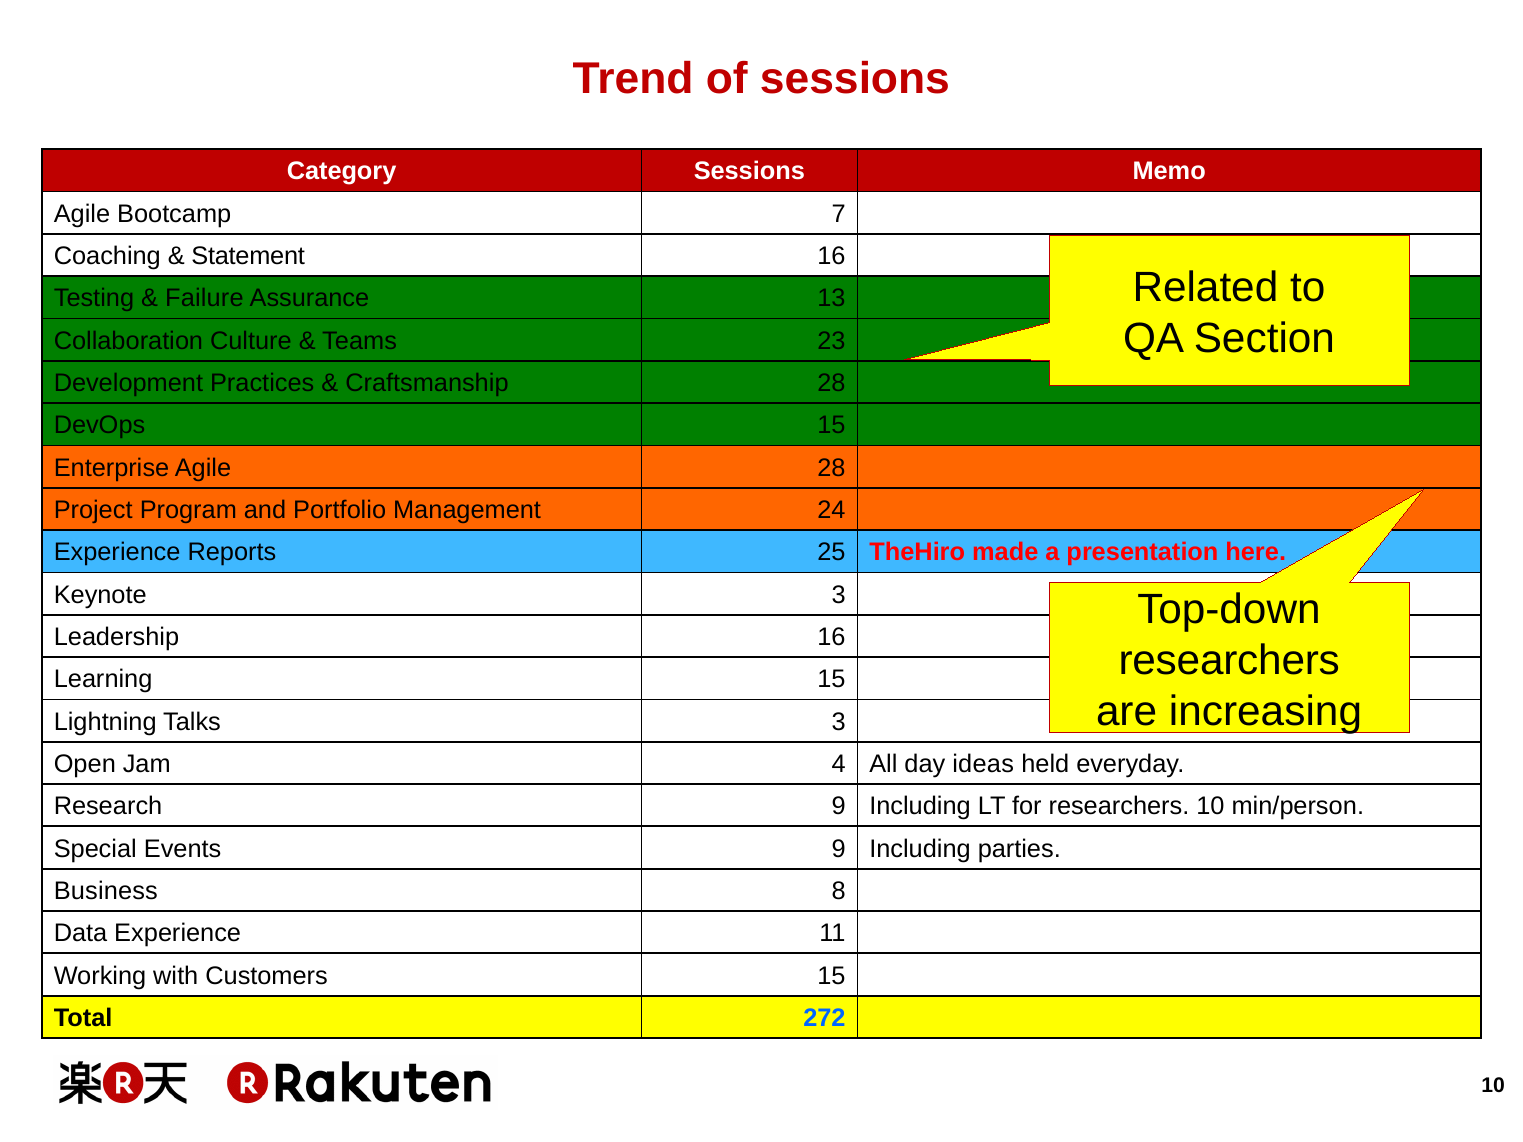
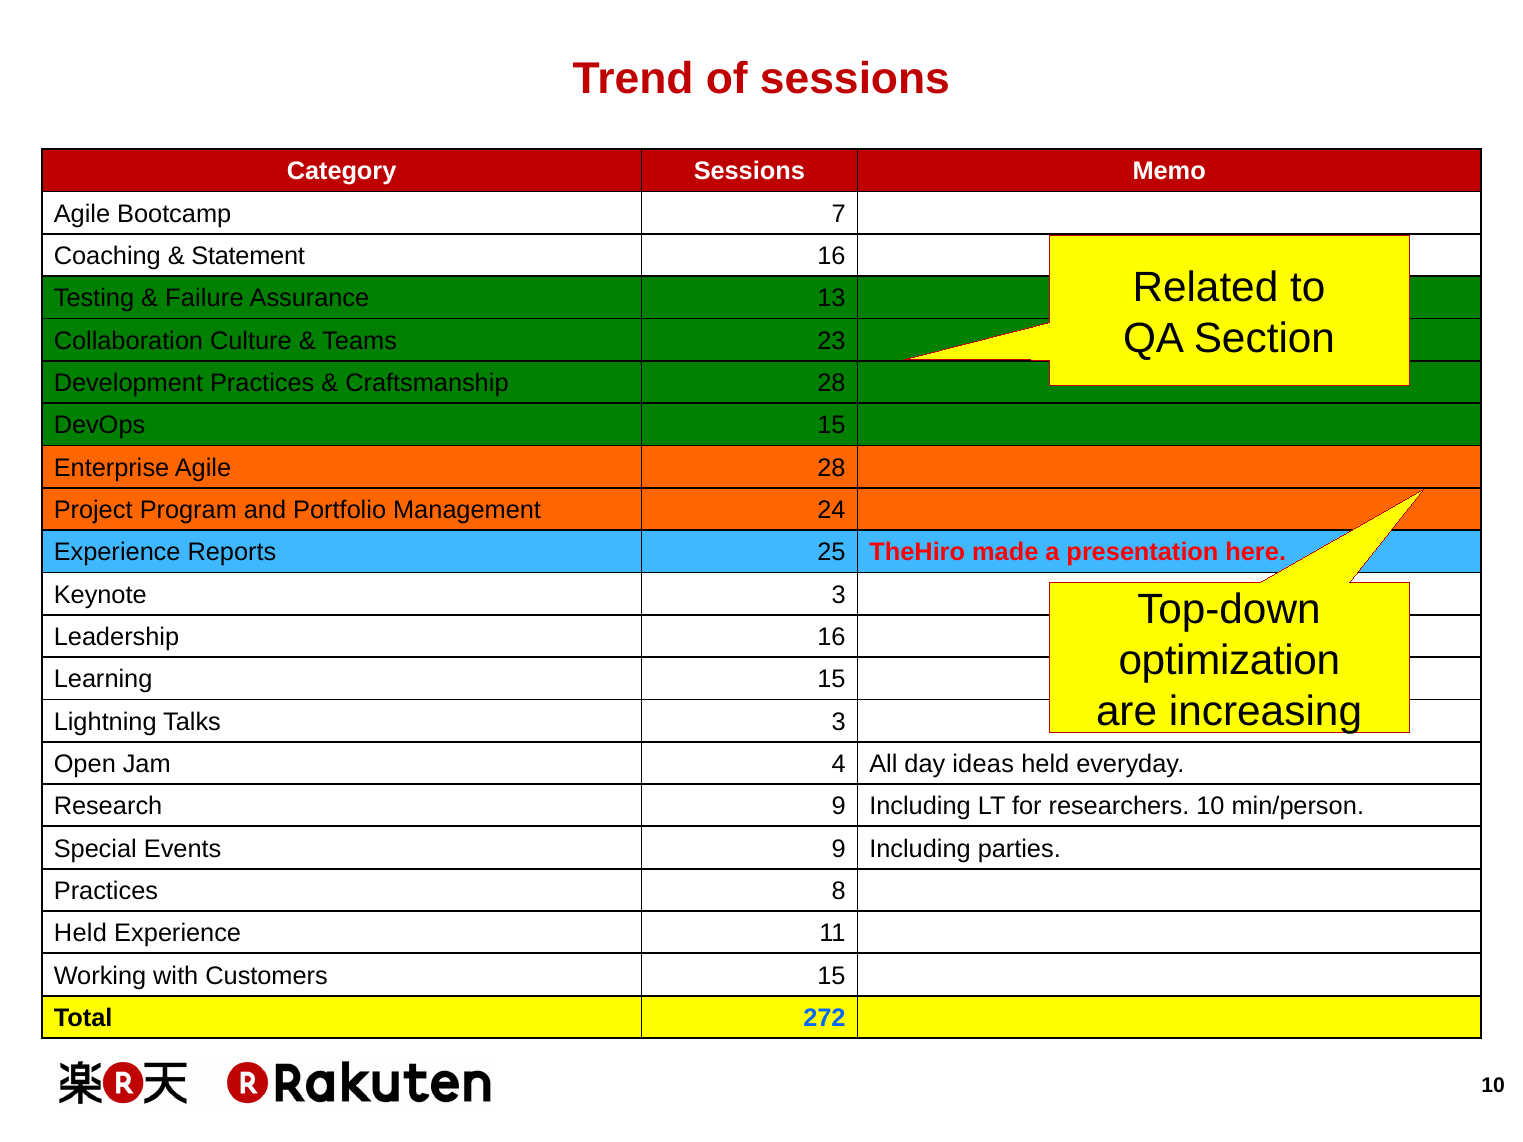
researchers: researchers -> optimization (1229, 661)
Business: Business -> Practices (106, 891)
Data: Data -> Held (80, 934)
